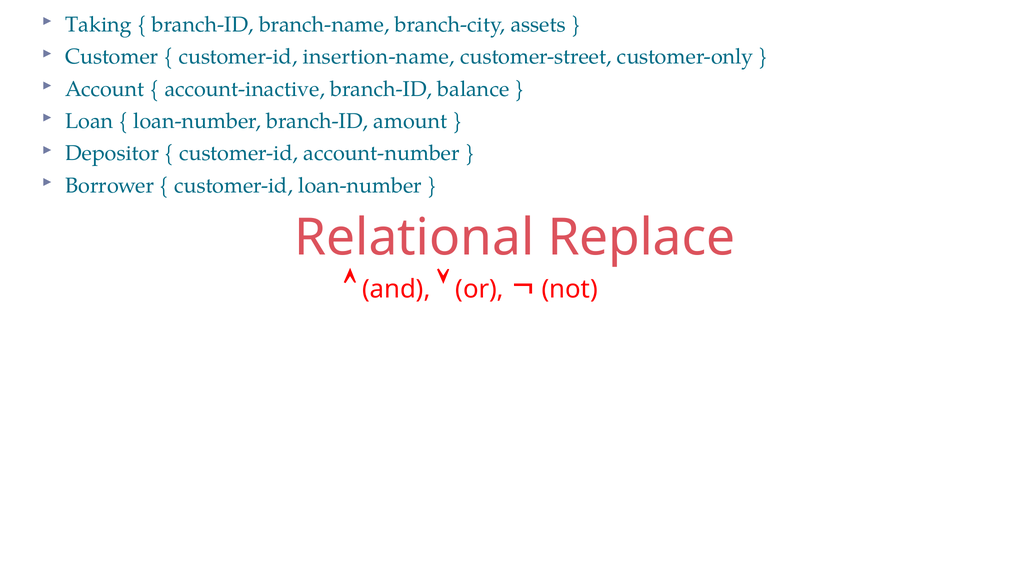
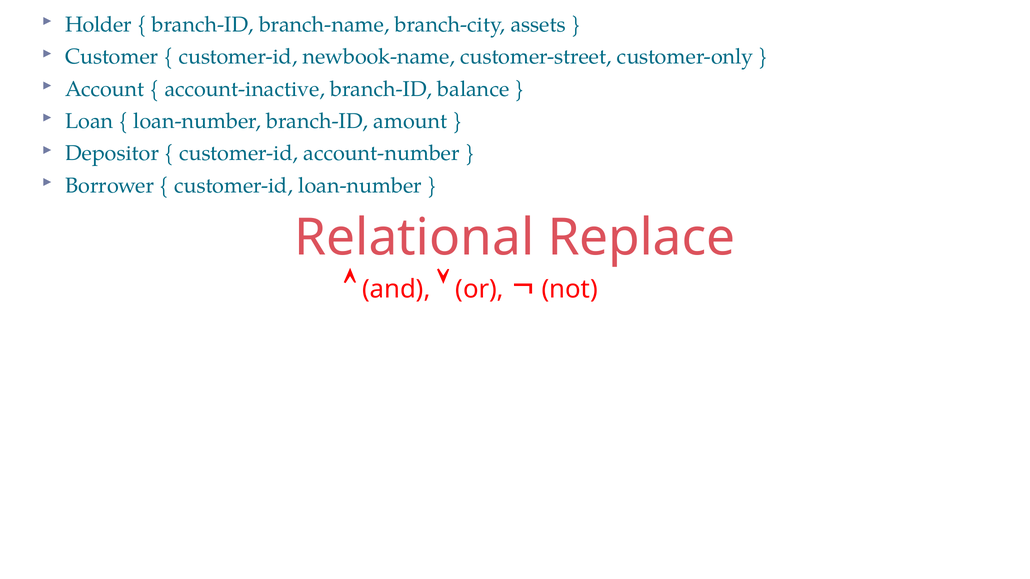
Taking: Taking -> Holder (99, 25)
insertion-name: insertion-name -> newbook-name (379, 57)
